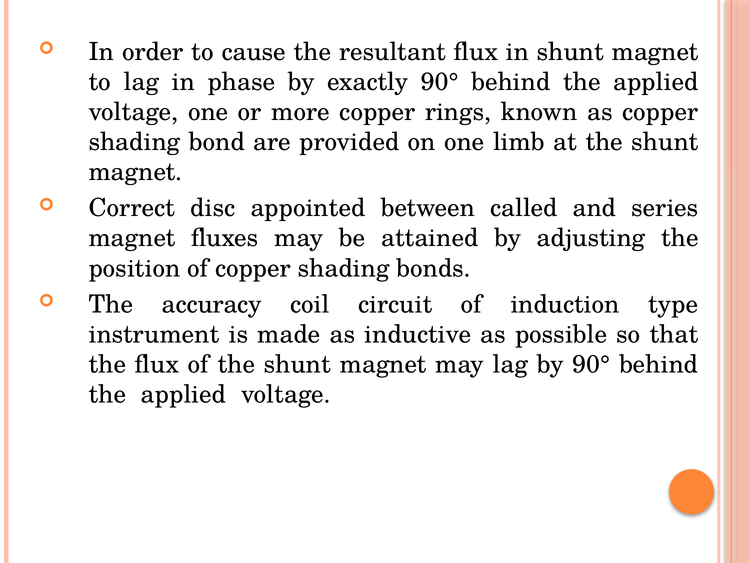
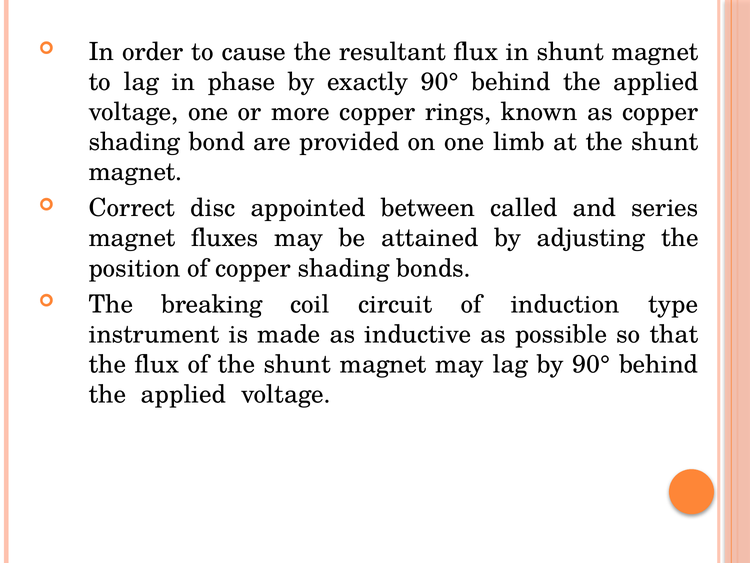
accuracy: accuracy -> breaking (212, 304)
